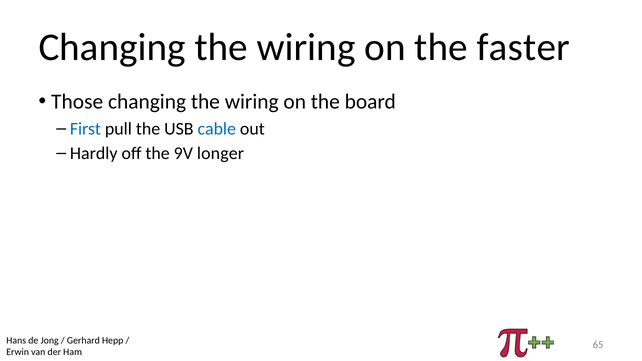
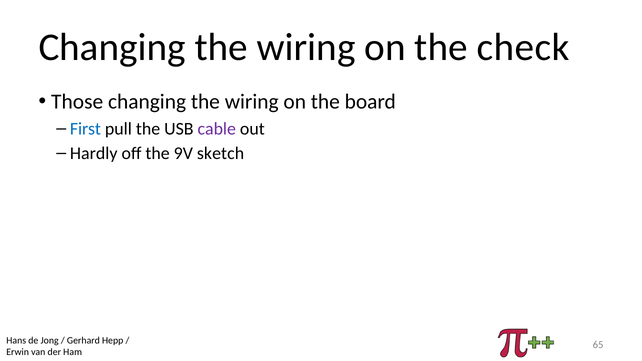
faster: faster -> check (523, 47)
cable colour: blue -> purple (217, 129)
longer: longer -> sketch (221, 154)
